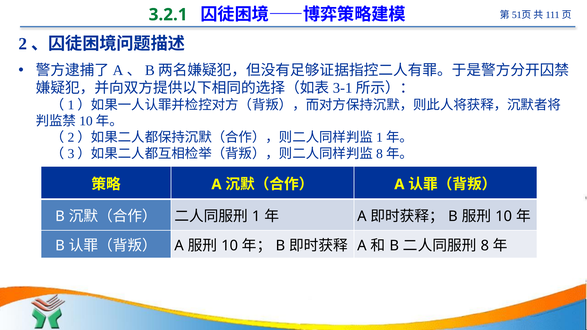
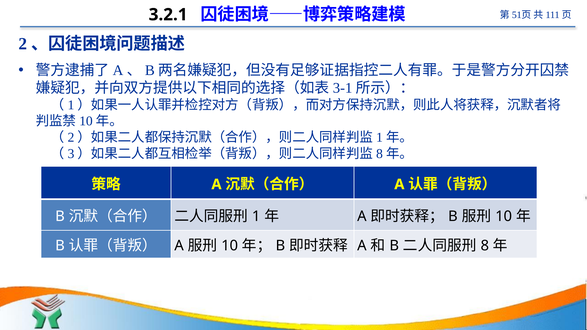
3.2.1 colour: green -> black (168, 15)
